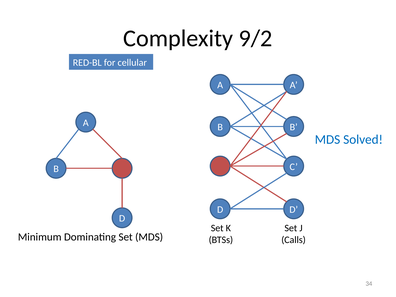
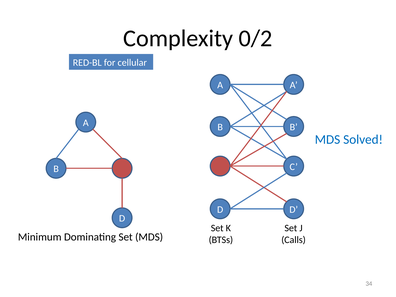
9/2: 9/2 -> 0/2 (256, 38)
